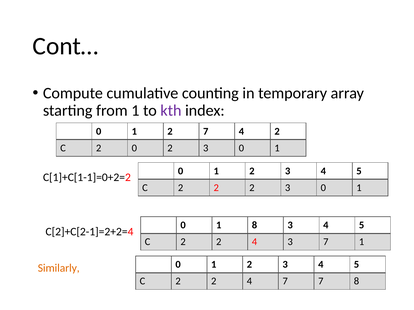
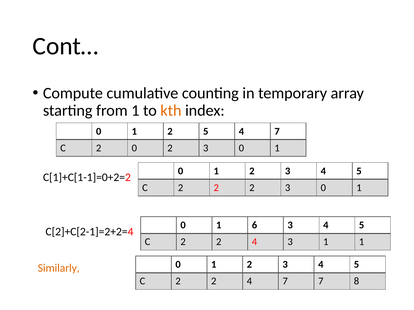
kth colour: purple -> orange (171, 111)
2 7: 7 -> 5 (206, 132)
2: 2 -> 7 (277, 132)
1 8: 8 -> 6 (254, 225)
3 7: 7 -> 1 (326, 242)
